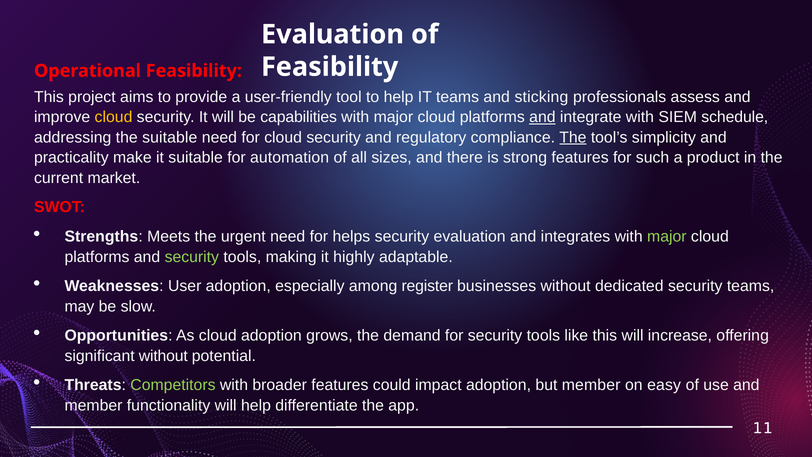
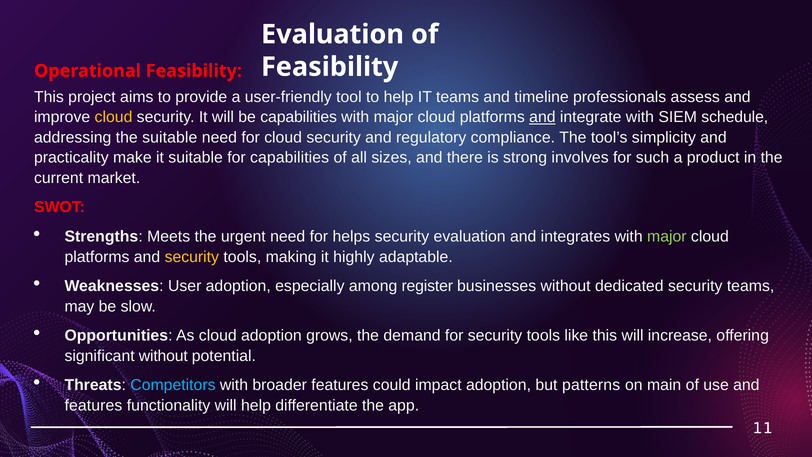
sticking: sticking -> timeline (542, 97)
The underline: present -> none (573, 137)
for automation: automation -> capabilities (290, 158)
strong features: features -> involves (580, 158)
security colour: light green -> yellow (192, 257)
Competitors colour: light green -> light blue (173, 385)
but member: member -> patterns (591, 385)
easy: easy -> main (664, 385)
member: member -> features (93, 405)
